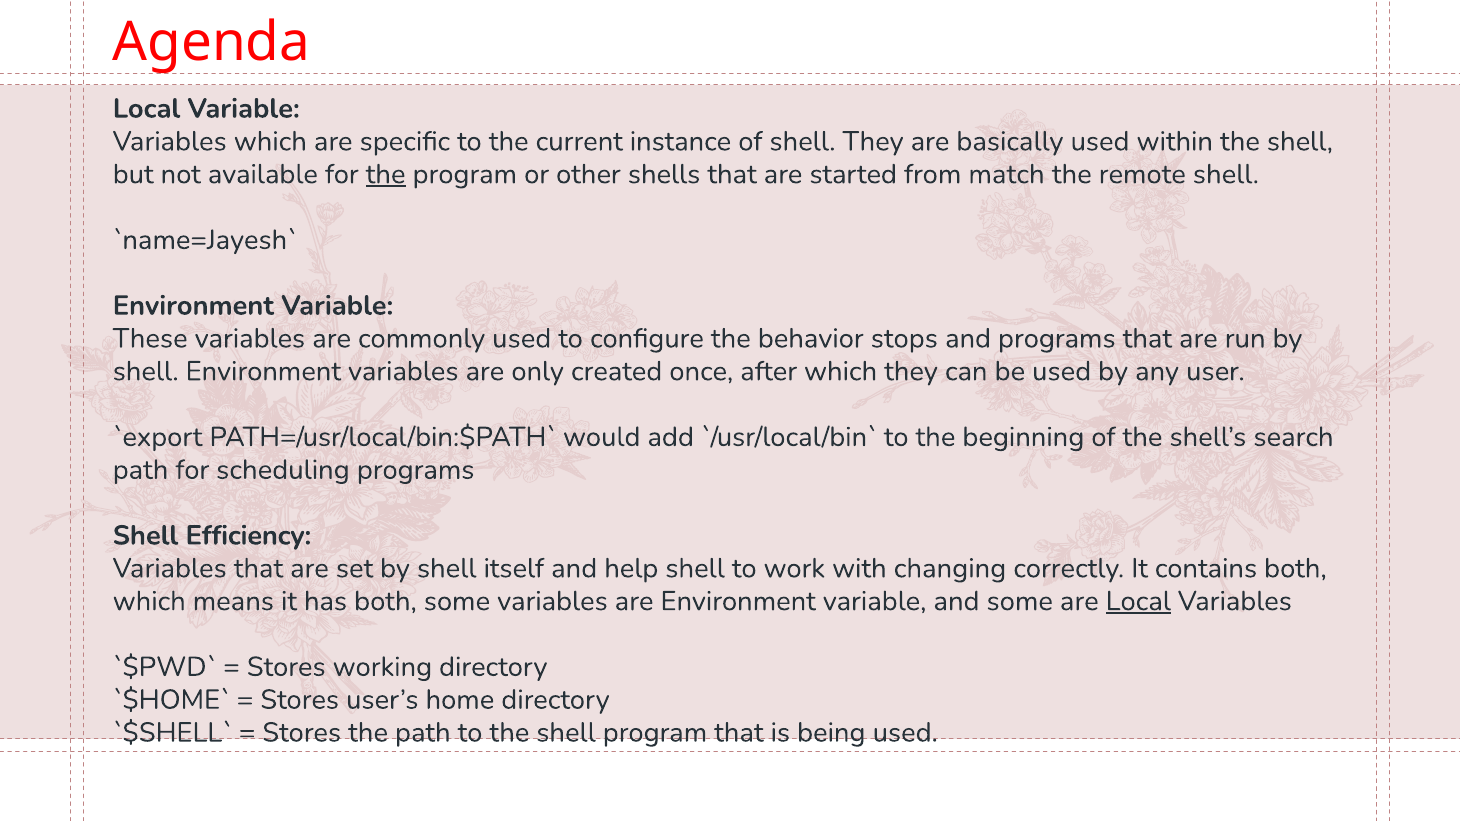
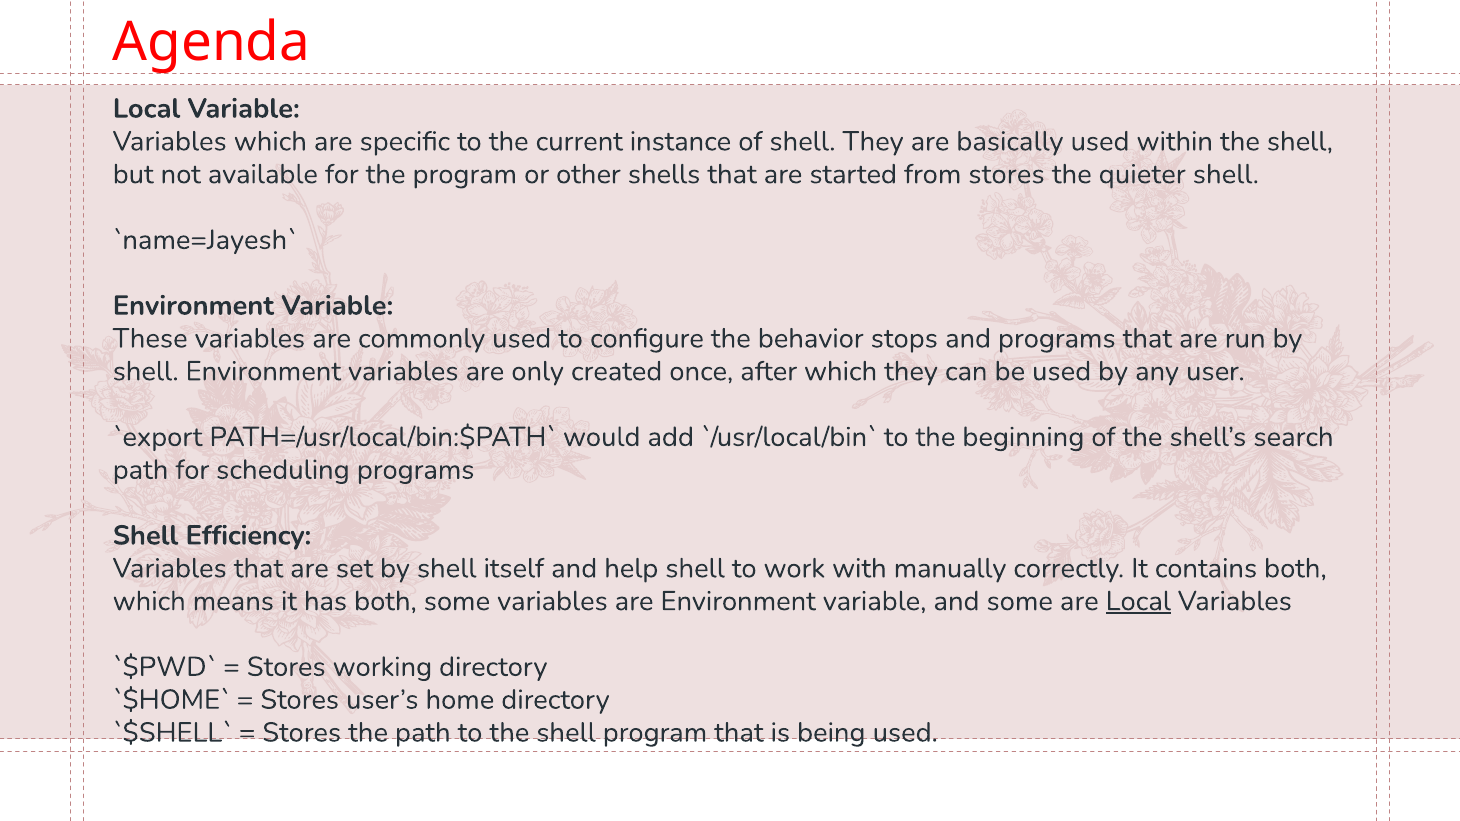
the underline: present -> none (386, 174)
from match: match -> stores (1007, 174)
remote: remote -> quieter (1142, 174)
changing: changing -> manually (950, 568)
